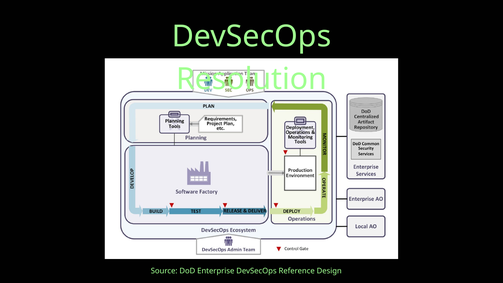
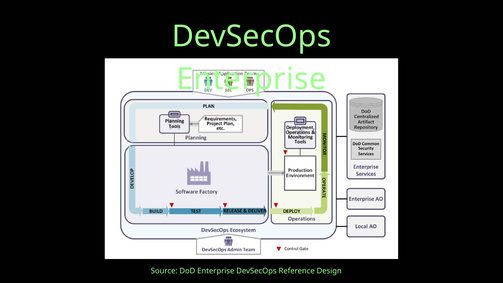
Resolution: Resolution -> Enterprise (251, 79)
